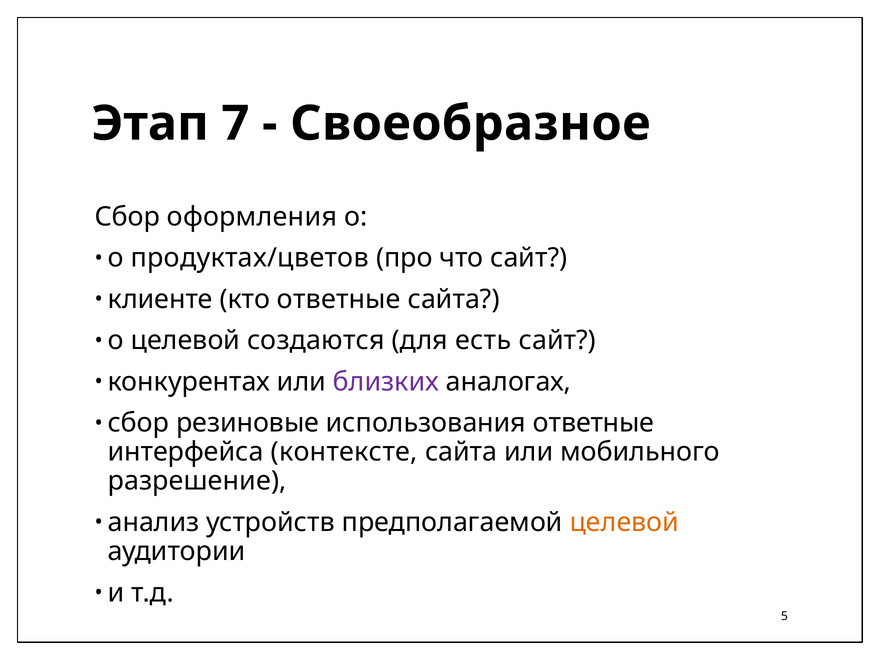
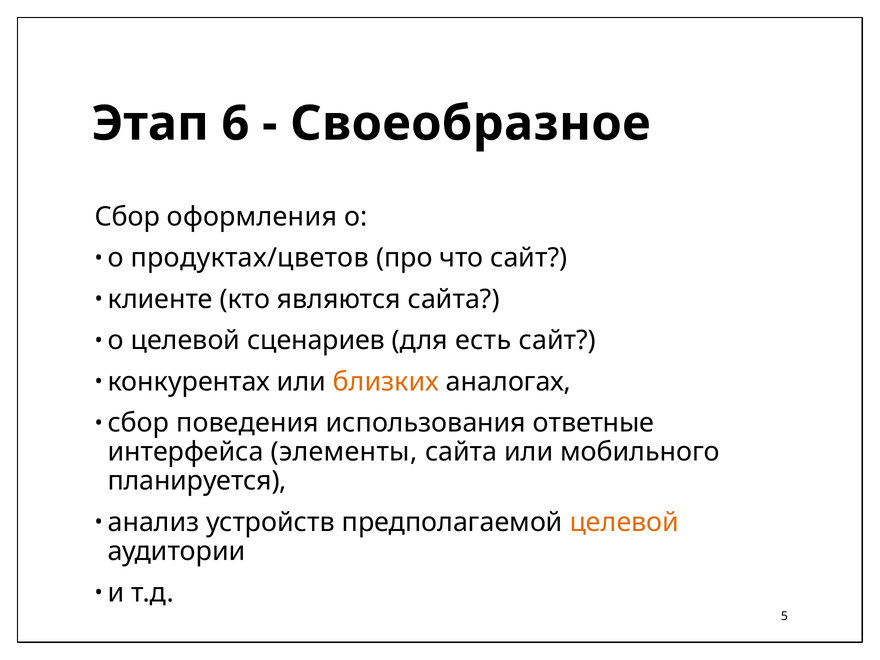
7: 7 -> 6 (235, 124)
кто ответные: ответные -> являются (339, 299)
создаются: создаются -> сценариев (316, 341)
близких colour: purple -> orange (386, 382)
резиновые: резиновые -> поведения (248, 423)
контексте: контексте -> элементы (344, 452)
разрешение: разрешение -> планируется (197, 481)
